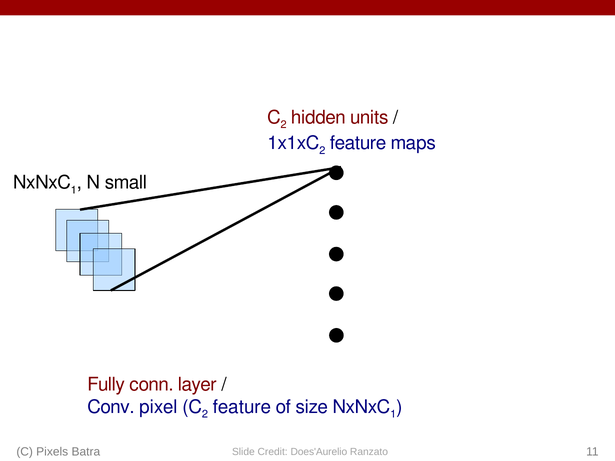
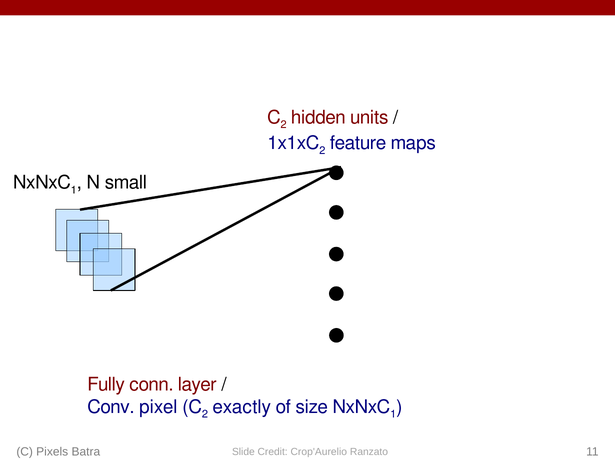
feature: feature -> exactly (242, 407)
Does'Aurelio: Does'Aurelio -> Crop'Aurelio (319, 452)
